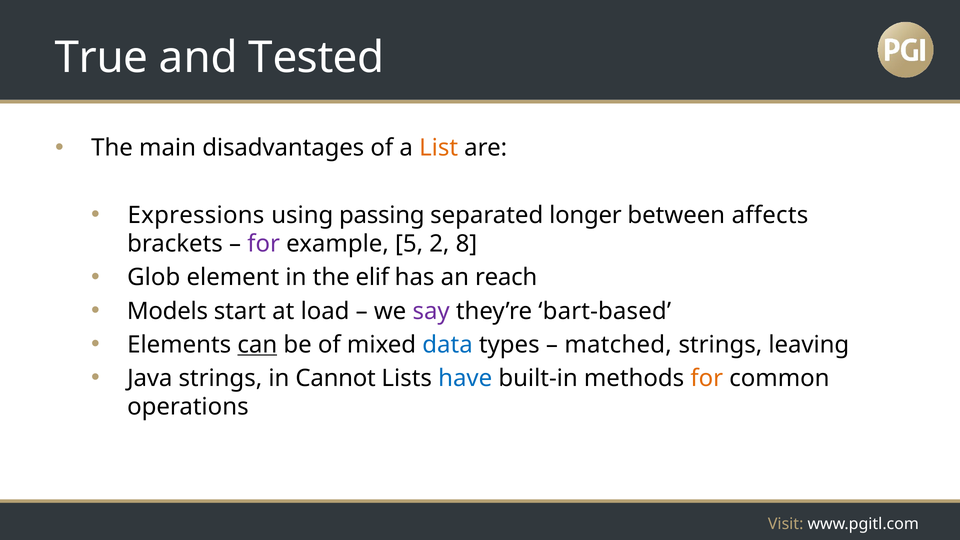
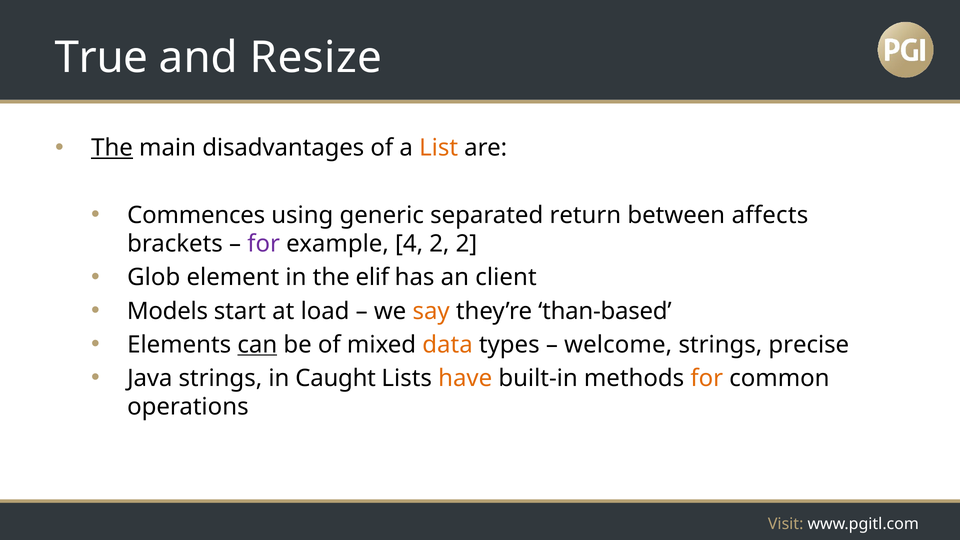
Tested: Tested -> Resize (316, 58)
The underline: none -> present (112, 148)
Expressions: Expressions -> Commences (196, 215)
passing: passing -> generic (382, 215)
longer: longer -> return (585, 215)
5: 5 -> 4 (409, 244)
2 8: 8 -> 2 (466, 244)
reach: reach -> client (506, 277)
say colour: purple -> orange (431, 311)
bart-based: bart-based -> than-based (605, 311)
data colour: blue -> orange (448, 345)
matched: matched -> welcome (618, 345)
leaving: leaving -> precise (809, 345)
Cannot: Cannot -> Caught (336, 378)
have colour: blue -> orange (465, 378)
